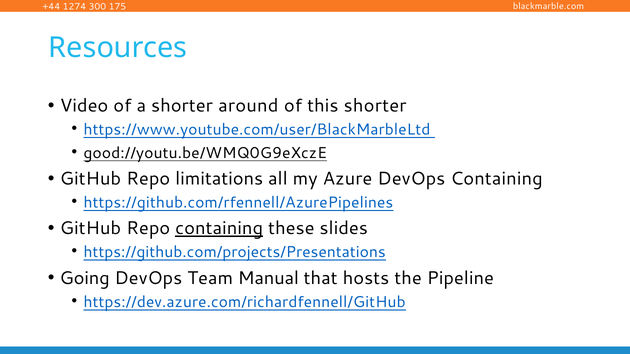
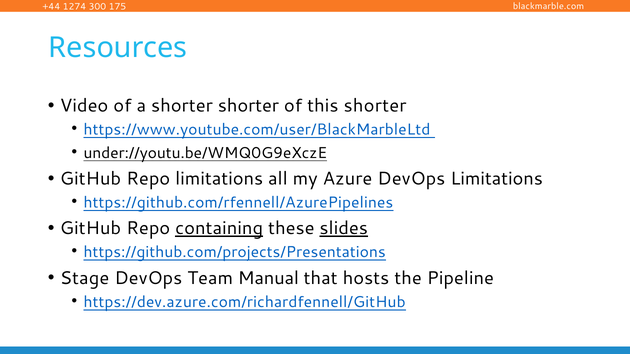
shorter around: around -> shorter (248, 106)
good://youtu.be/WMQ0G9eXczE: good://youtu.be/WMQ0G9eXczE -> under://youtu.be/WMQ0G9eXczE (205, 153)
DevOps Containing: Containing -> Limitations (497, 179)
slides underline: none -> present (344, 229)
Going: Going -> Stage (85, 278)
